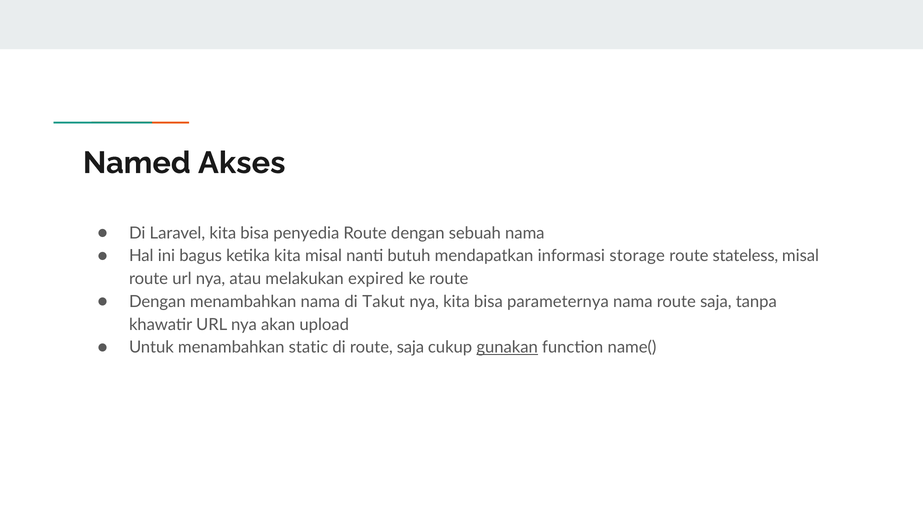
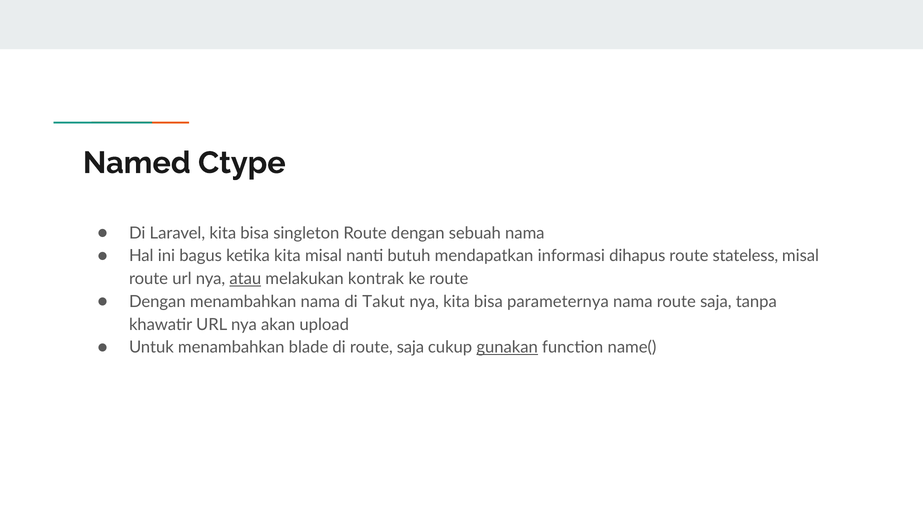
Akses: Akses -> Ctype (242, 163)
penyedia: penyedia -> singleton (306, 233)
storage: storage -> dihapus (637, 256)
atau underline: none -> present (245, 279)
expired: expired -> kontrak (376, 279)
static: static -> blade (309, 348)
